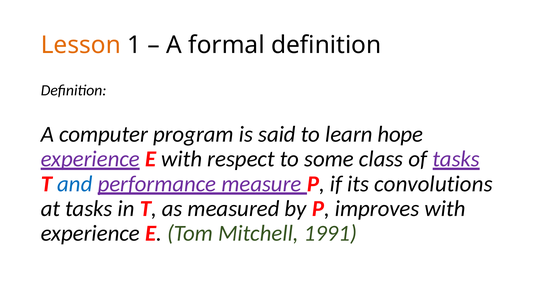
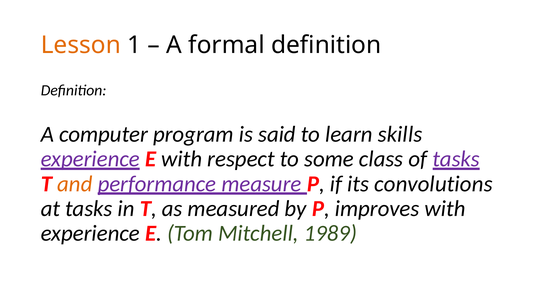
hope: hope -> skills (400, 134)
and colour: blue -> orange (75, 184)
1991: 1991 -> 1989 (330, 233)
